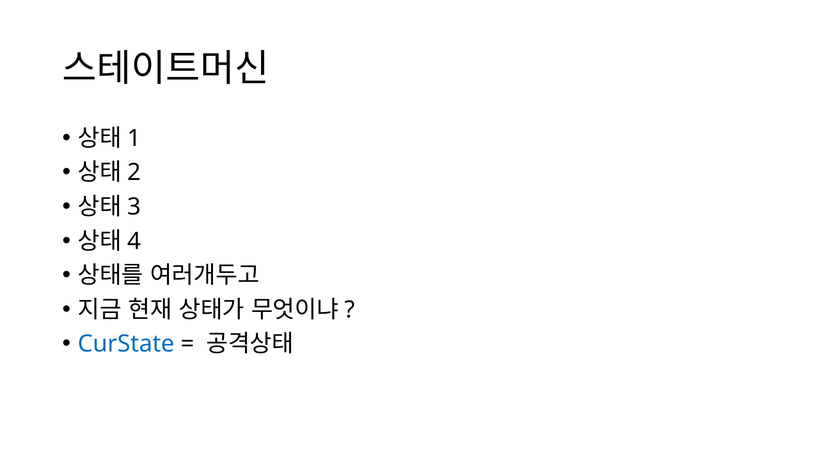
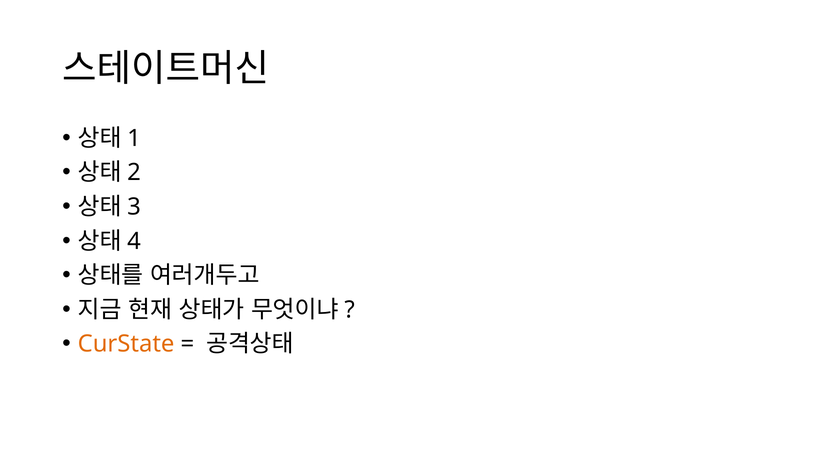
CurState colour: blue -> orange (126, 344)
